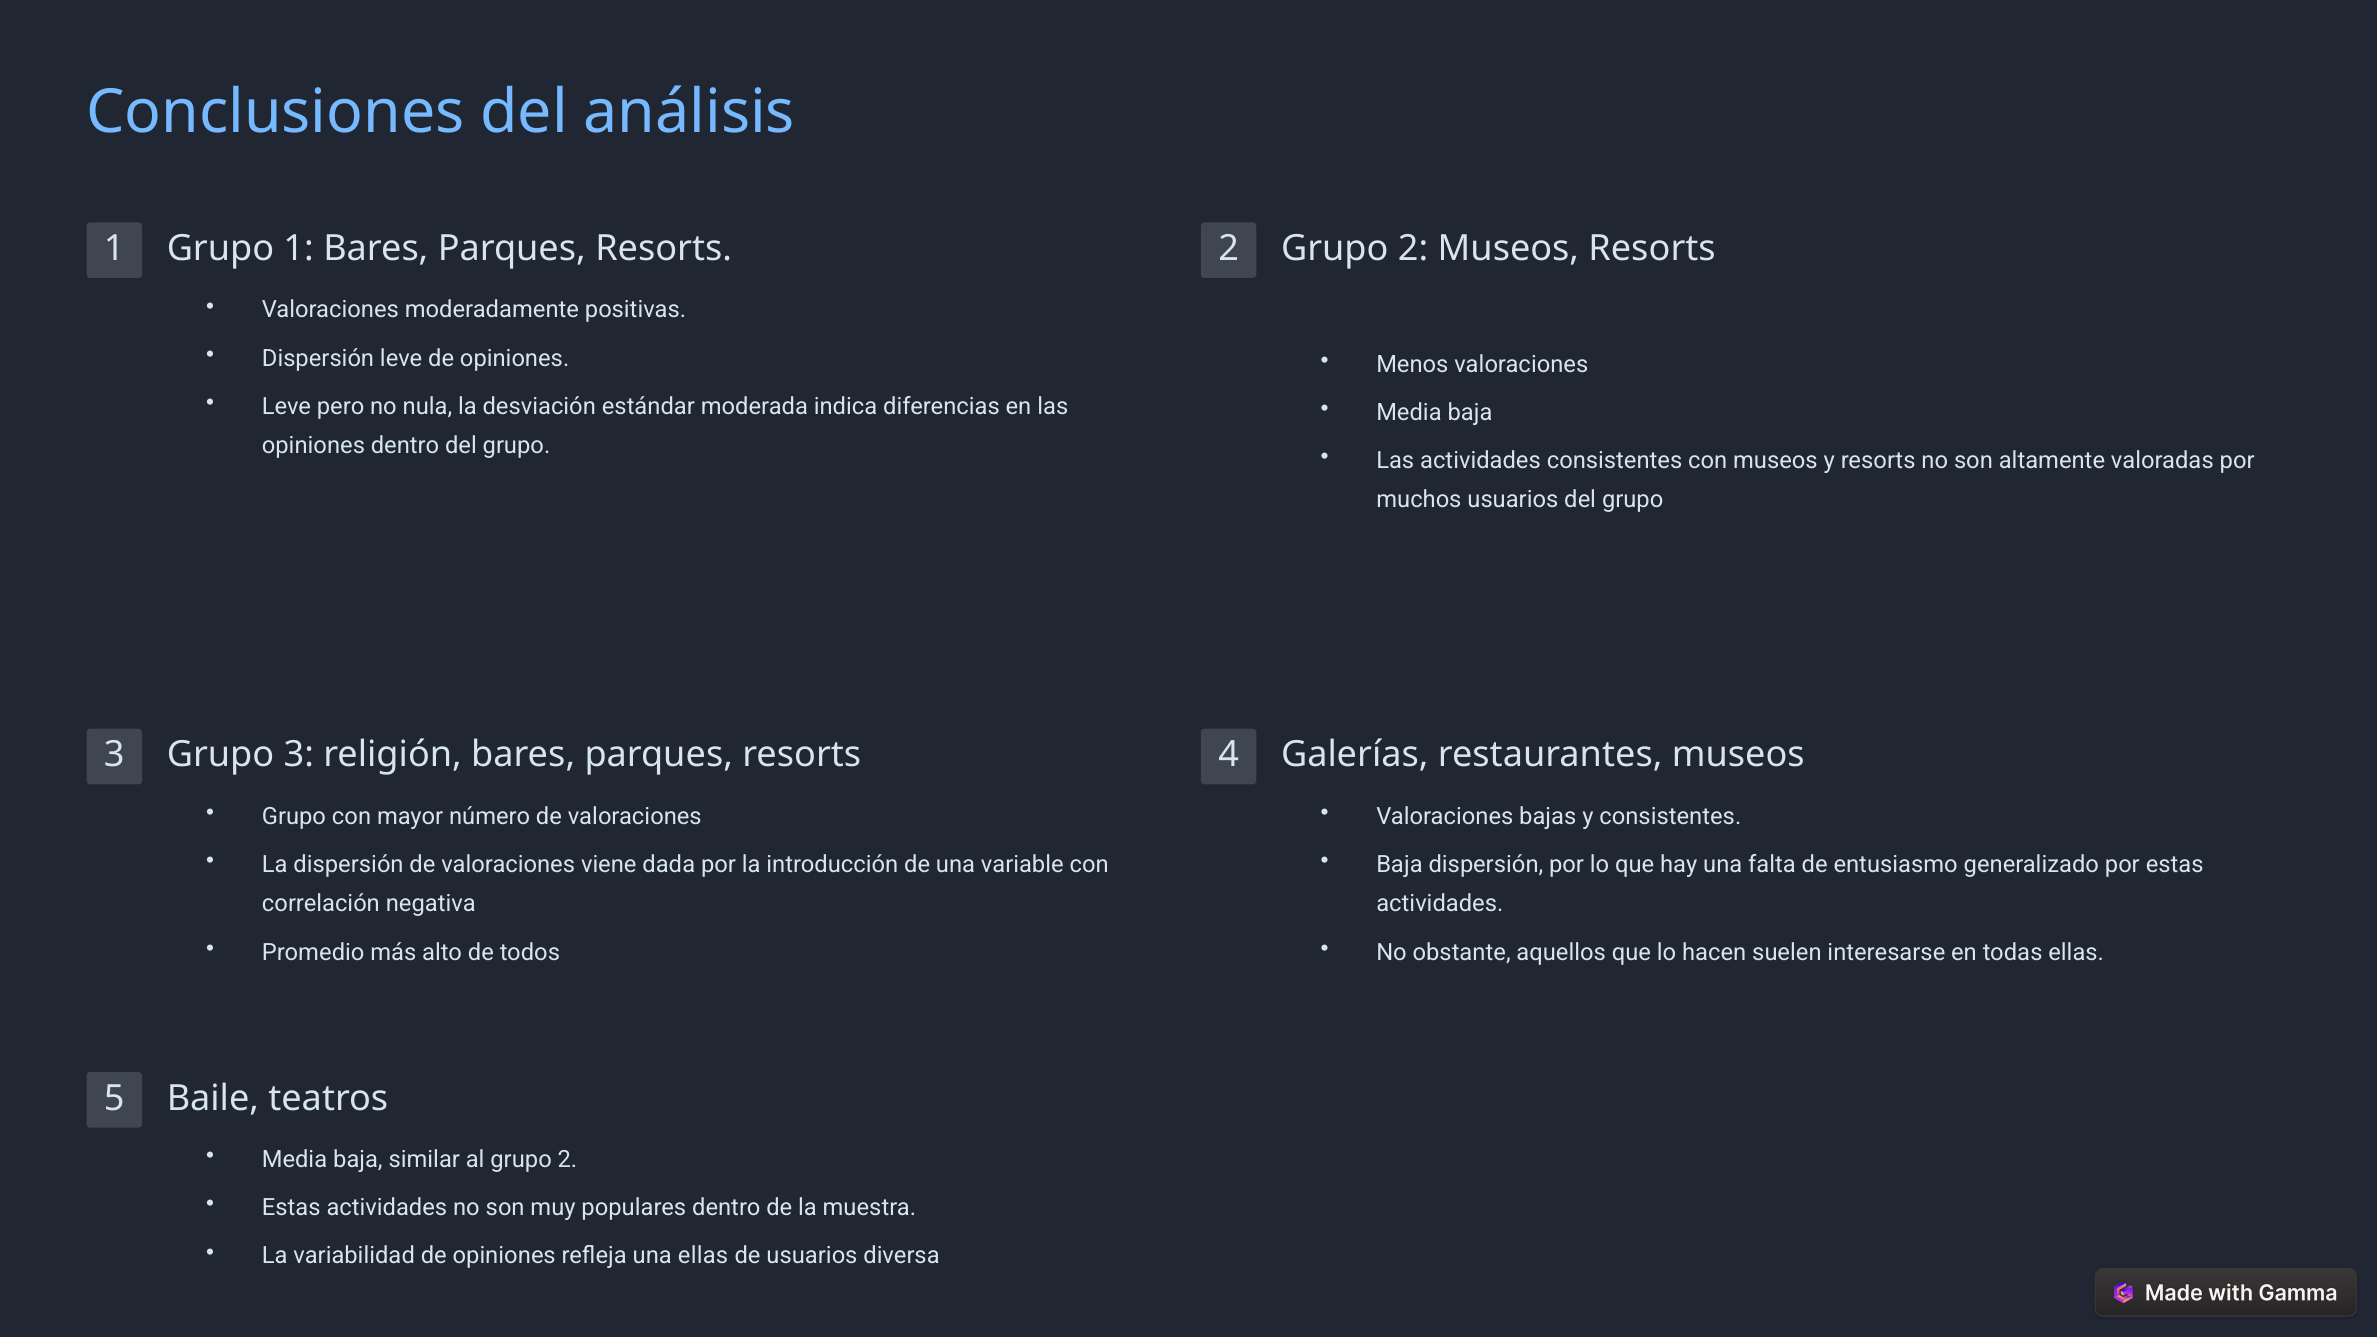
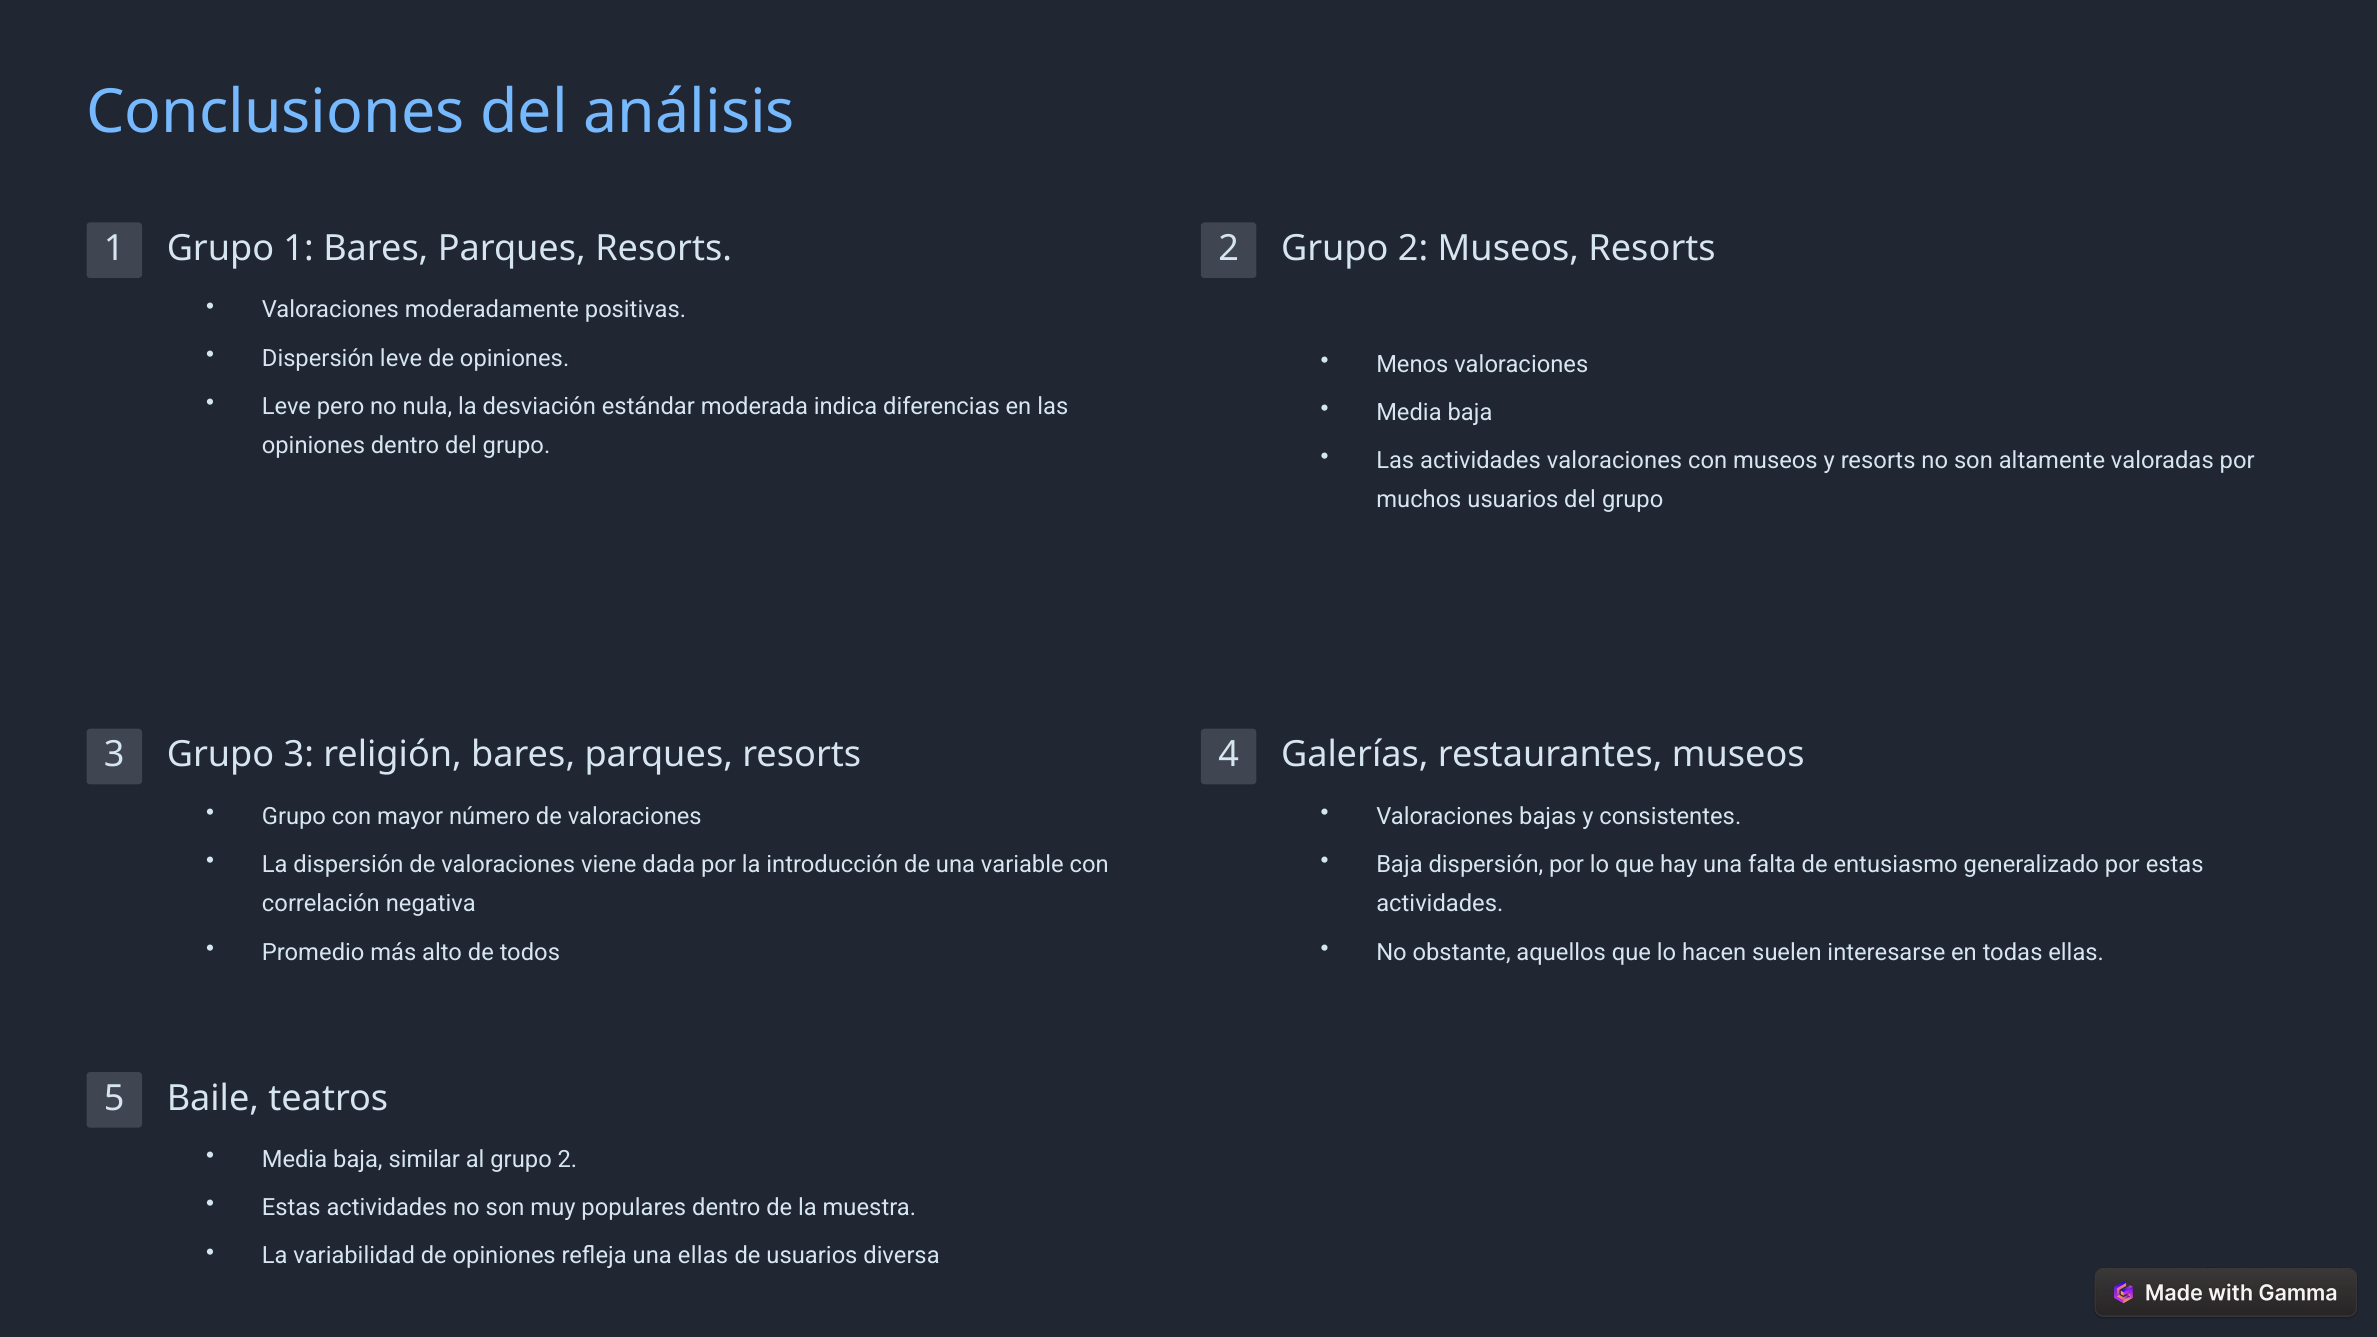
actividades consistentes: consistentes -> valoraciones (1615, 461)
